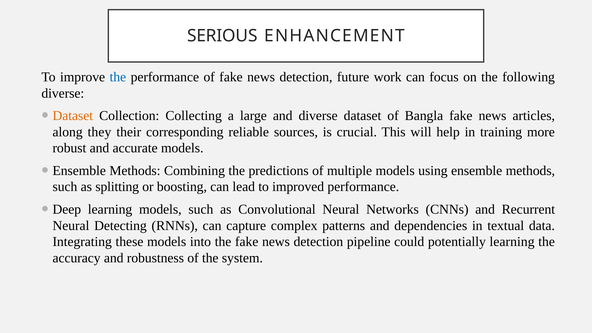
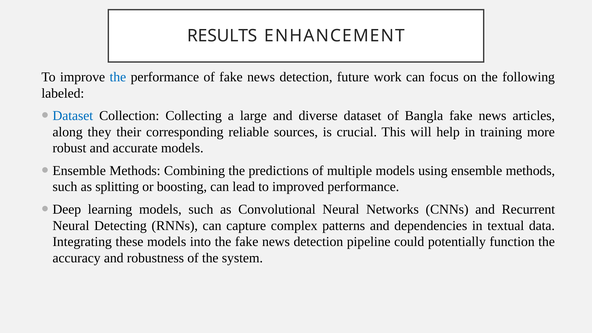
SERIOUS: SERIOUS -> RESULTS (222, 36)
diverse: diverse -> labeled (63, 93)
Dataset colour: orange -> blue (73, 116)
potentially learning: learning -> function (512, 242)
